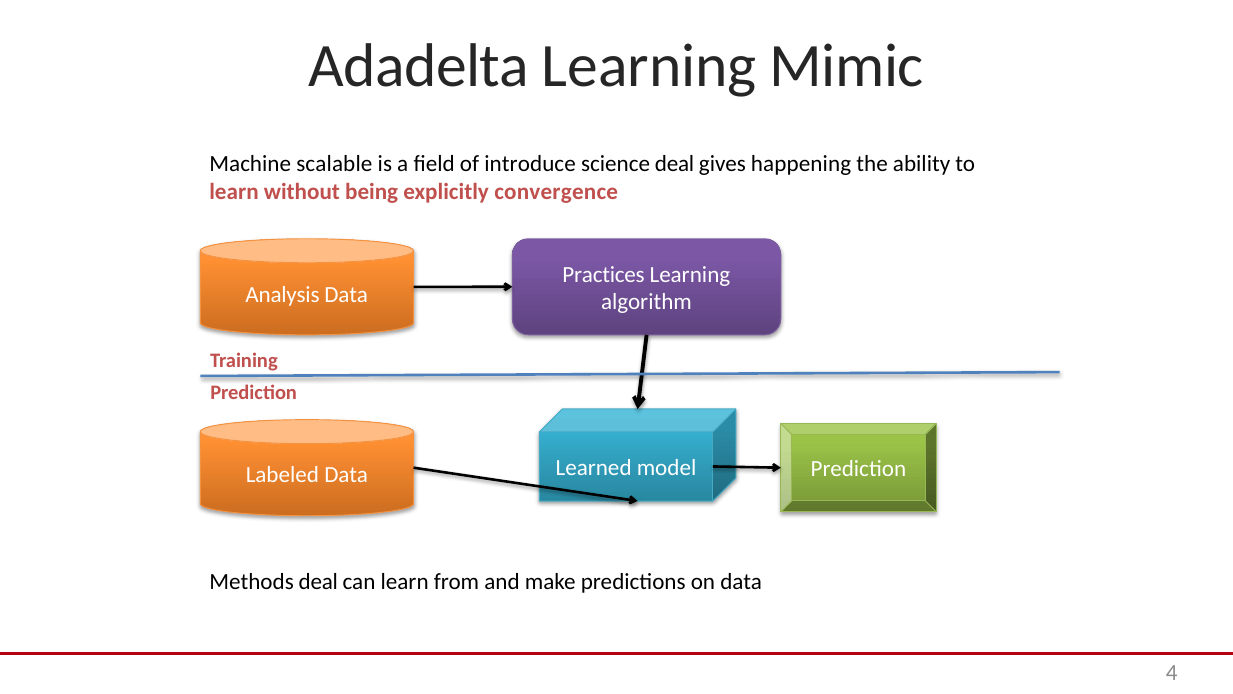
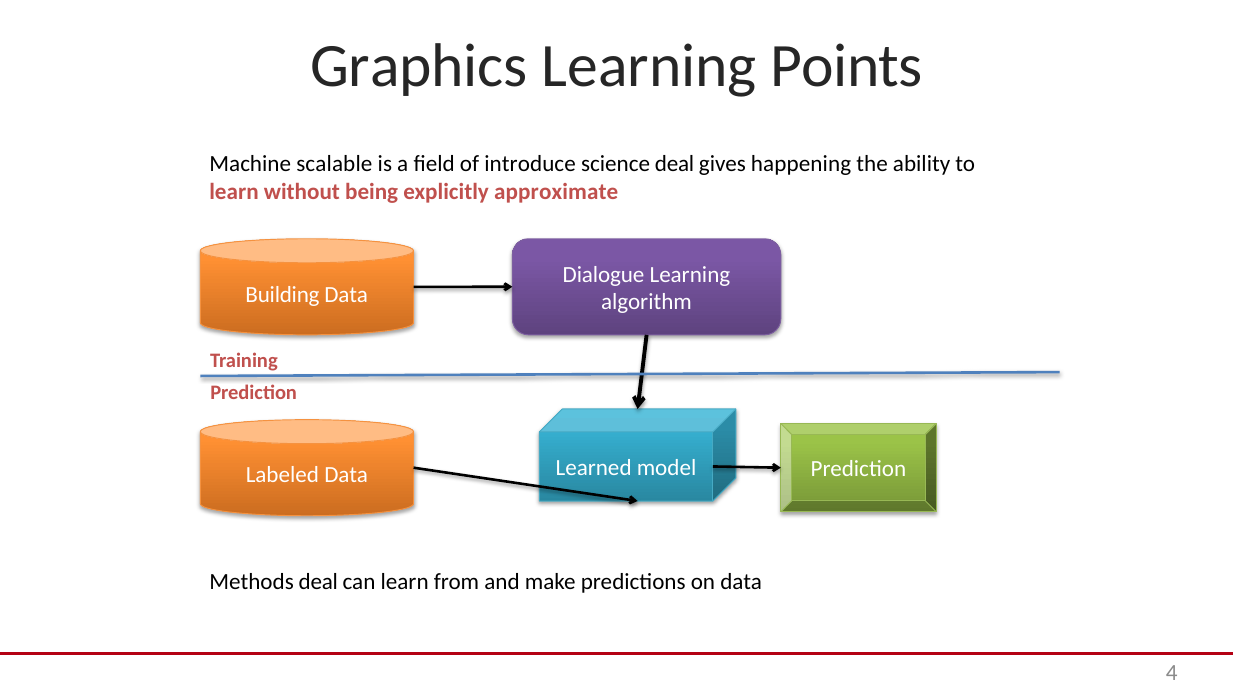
Adadelta: Adadelta -> Graphics (419, 66)
Mimic: Mimic -> Points (847, 66)
convergence: convergence -> approximate (556, 192)
Practices: Practices -> Dialogue (604, 274)
Analysis: Analysis -> Building (283, 294)
